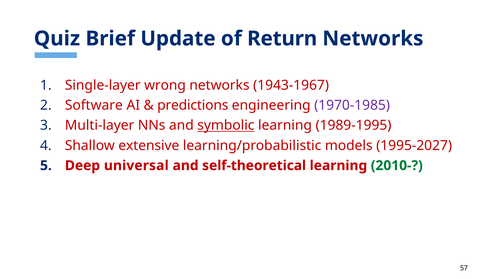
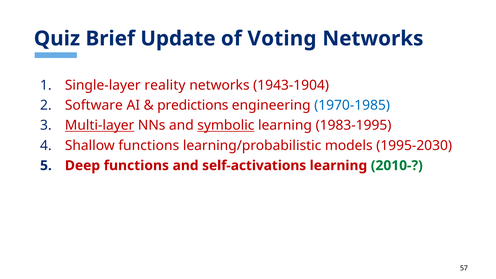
Return: Return -> Voting (282, 39)
wrong: wrong -> reality (165, 85)
1943-1967: 1943-1967 -> 1943-1904 (291, 85)
1970-1985 colour: purple -> blue (352, 105)
Multi-layer underline: none -> present (100, 125)
1989-1995: 1989-1995 -> 1983-1995 (354, 125)
Shallow extensive: extensive -> functions (149, 145)
1995-2027: 1995-2027 -> 1995-2030 (414, 145)
Deep universal: universal -> functions (136, 166)
self-theoretical: self-theoretical -> self-activations (254, 166)
